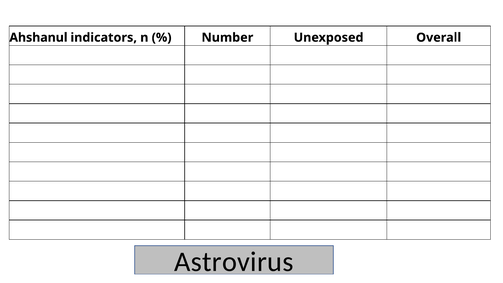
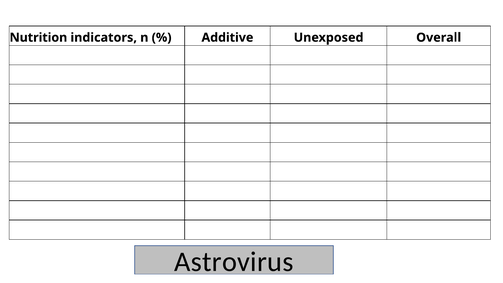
Ahshanul: Ahshanul -> Nutrition (38, 38)
Number: Number -> Additive (227, 38)
